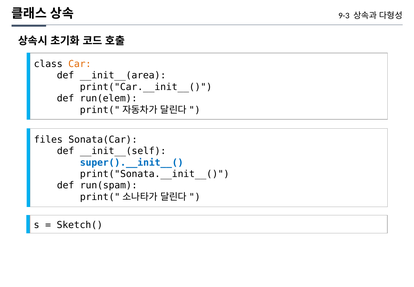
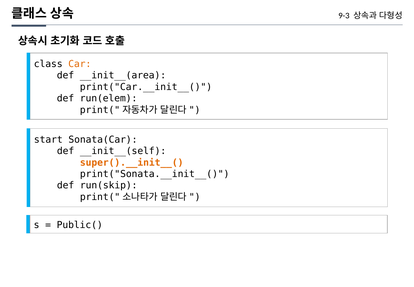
files: files -> start (48, 139)
super().__init__( colour: blue -> orange (132, 162)
run(spam: run(spam -> run(skip (109, 185)
Sketch(: Sketch( -> Public( (80, 225)
